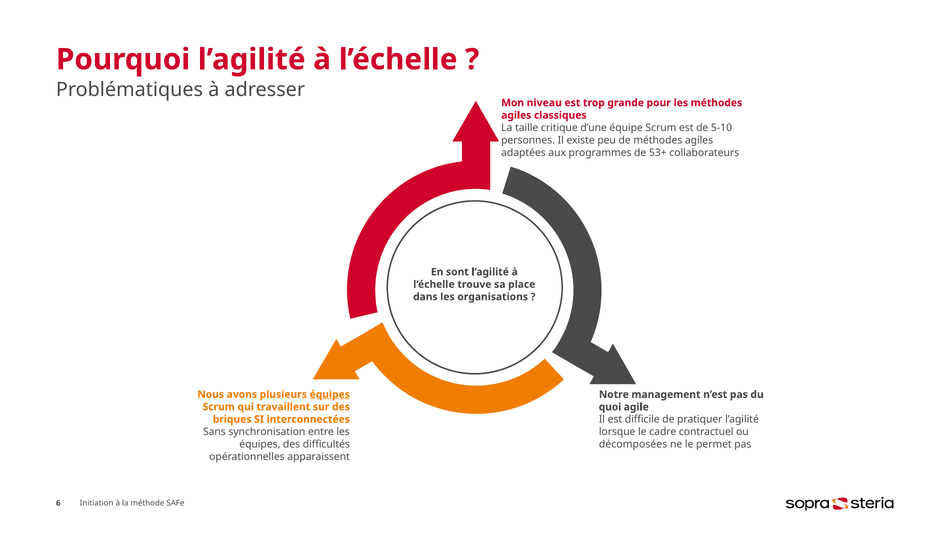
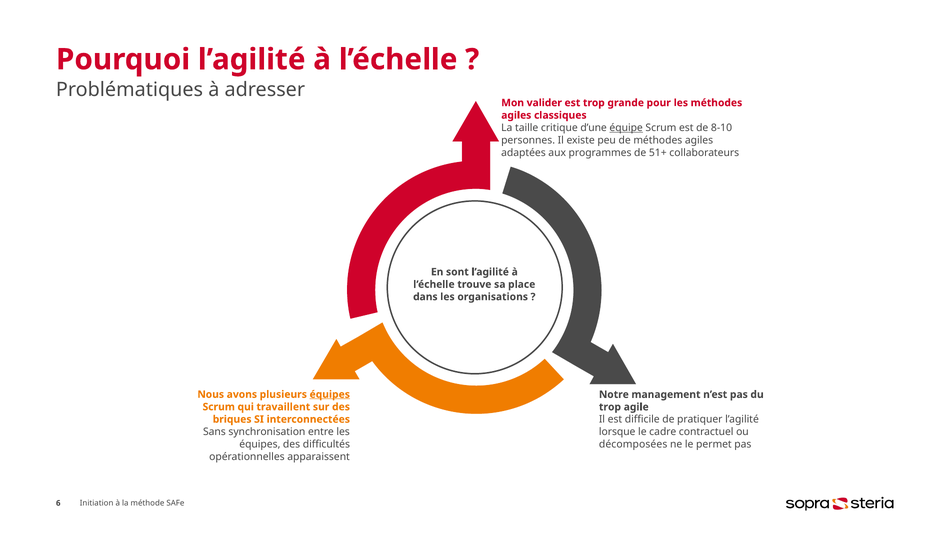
niveau: niveau -> valider (544, 103)
équipe underline: none -> present (626, 128)
5-10: 5-10 -> 8-10 (722, 128)
53+: 53+ -> 51+ (658, 153)
quoi: quoi -> trop (610, 407)
